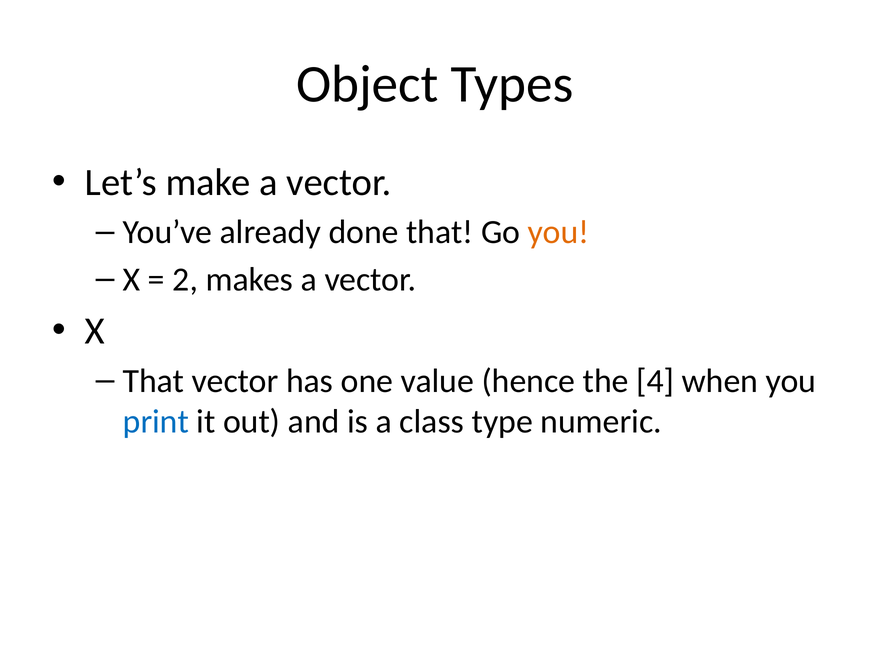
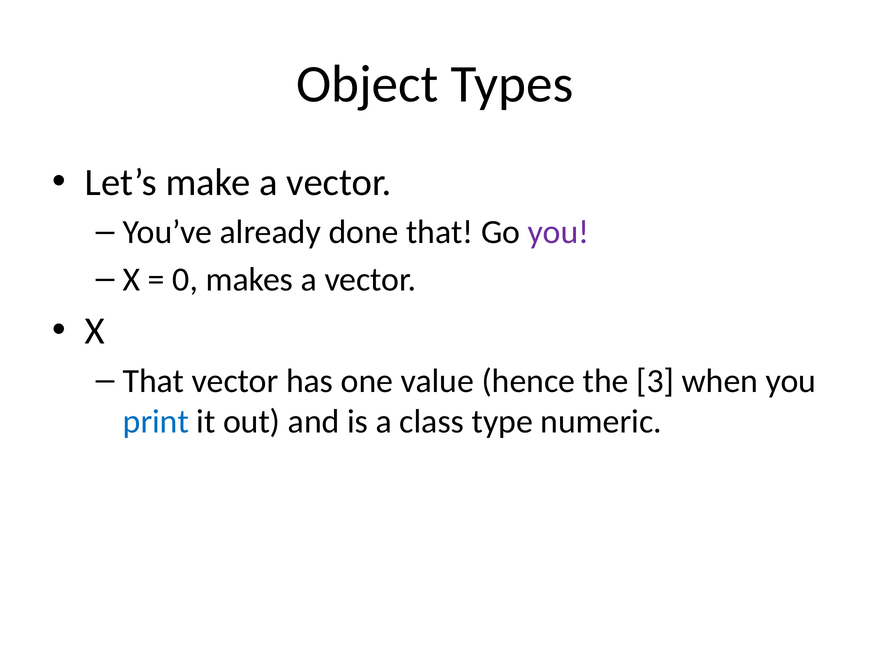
you colour: orange -> purple (559, 232)
2: 2 -> 0 (185, 280)
4: 4 -> 3 (655, 381)
